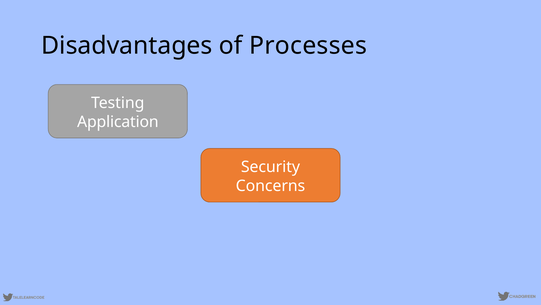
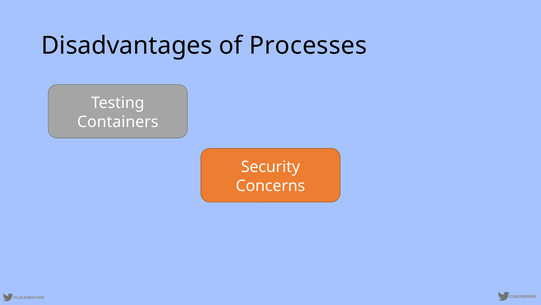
Application: Application -> Containers (118, 122)
